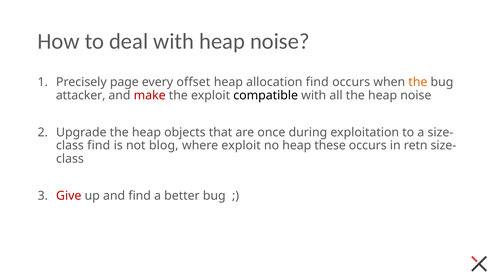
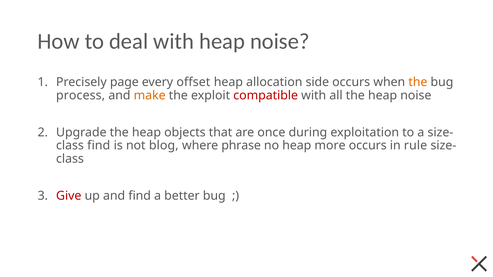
allocation find: find -> side (317, 82)
attacker: attacker -> process (81, 96)
make colour: red -> orange (150, 96)
compatible colour: black -> red (266, 96)
where exploit: exploit -> phrase (241, 146)
these: these -> more (330, 146)
retn: retn -> rule (416, 146)
